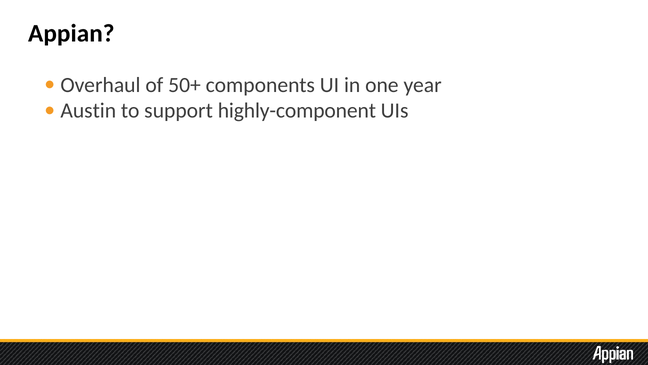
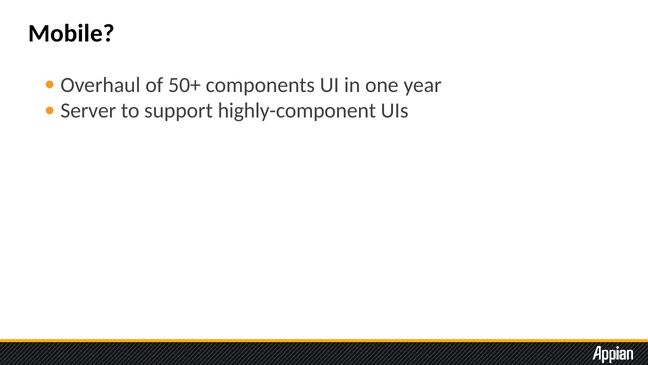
Appian: Appian -> Mobile (71, 33)
Austin: Austin -> Server (88, 111)
